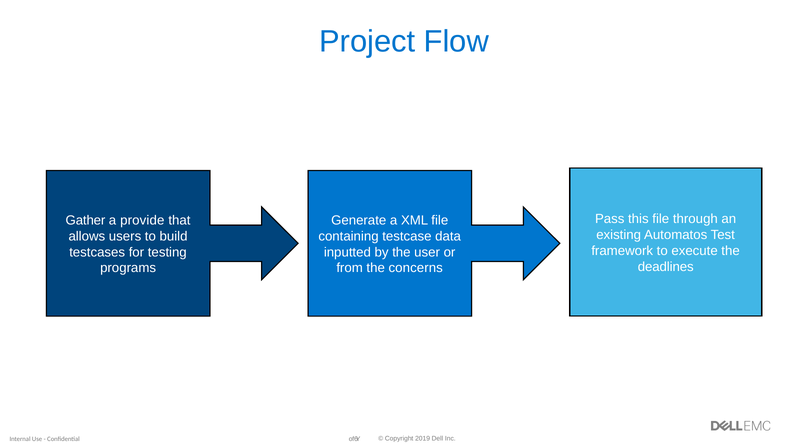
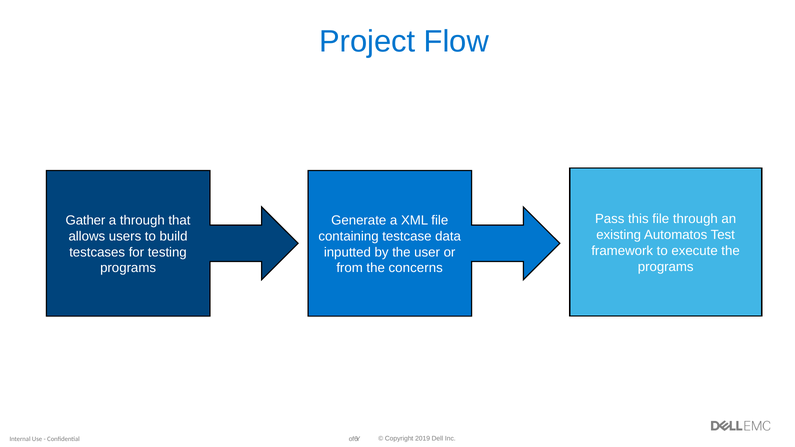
a provide: provide -> through (142, 221)
deadlines: deadlines -> programs (666, 267)
